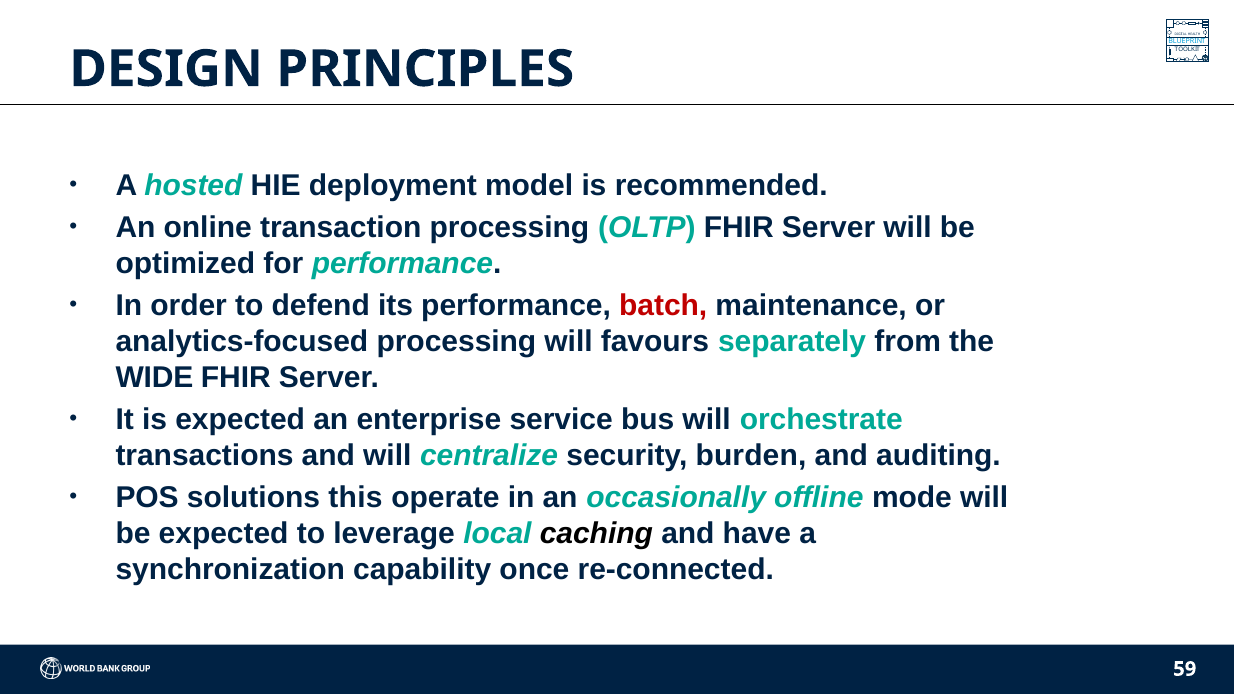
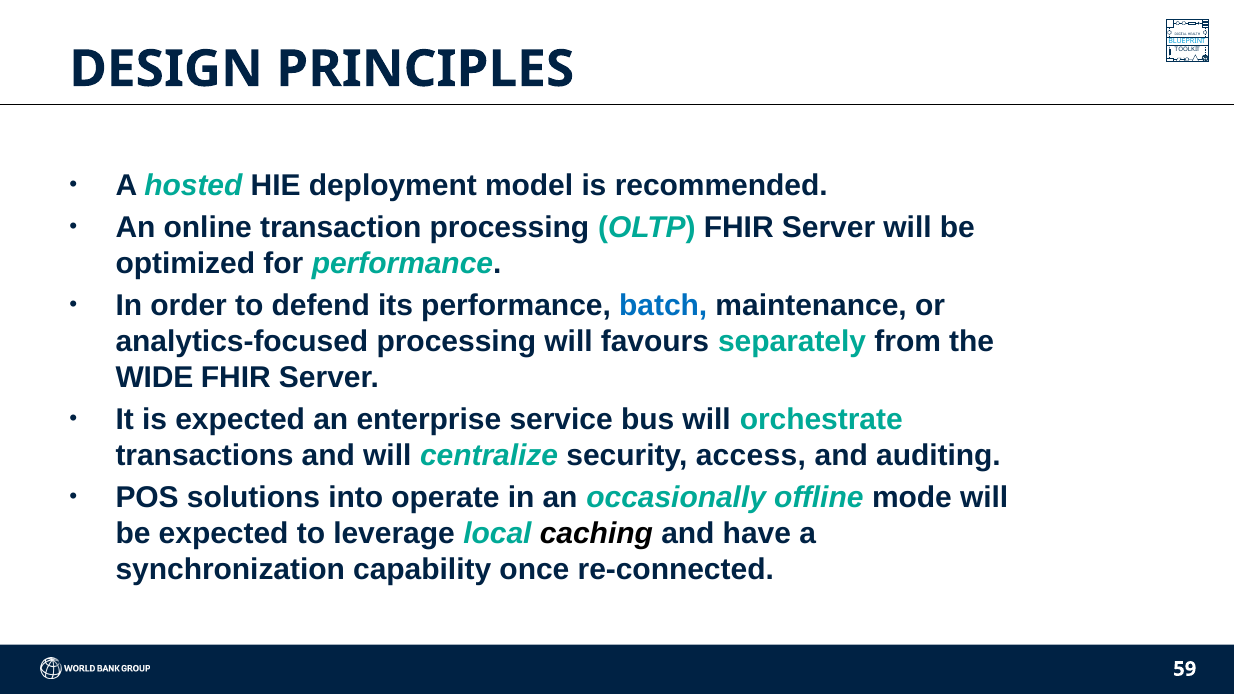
batch colour: red -> blue (663, 306)
burden: burden -> access (751, 456)
this: this -> into (356, 498)
